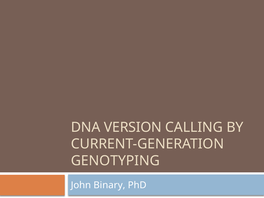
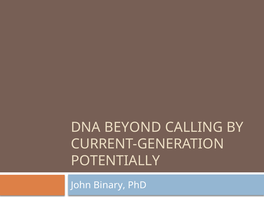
VERSION: VERSION -> BEYOND (133, 127)
GENOTYPING: GENOTYPING -> POTENTIALLY (115, 161)
